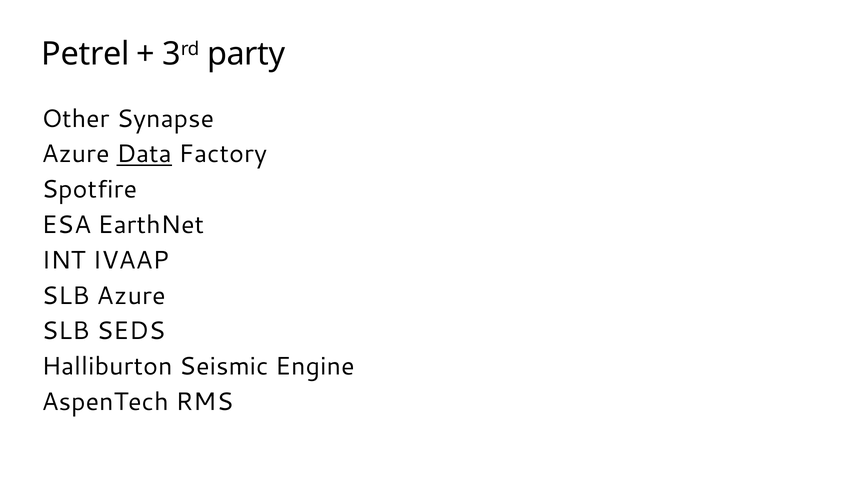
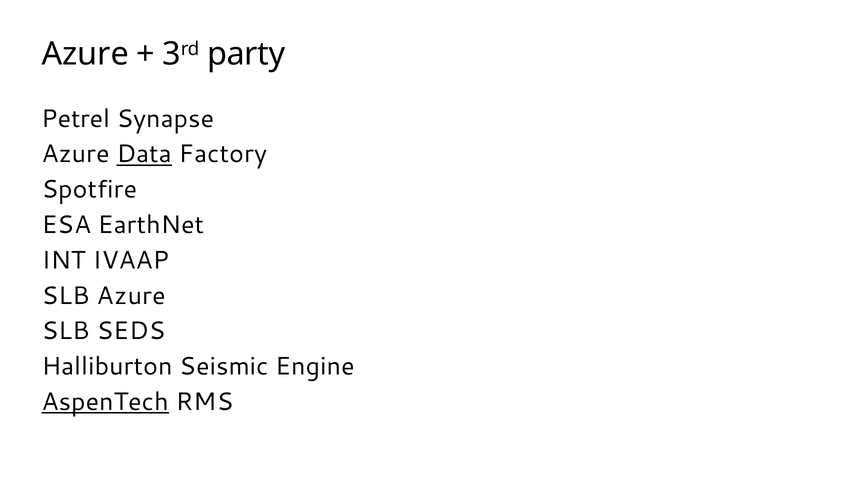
Petrel: Petrel -> Azure (85, 54)
Other: Other -> Petrel (76, 119)
AspenTech underline: none -> present (105, 401)
